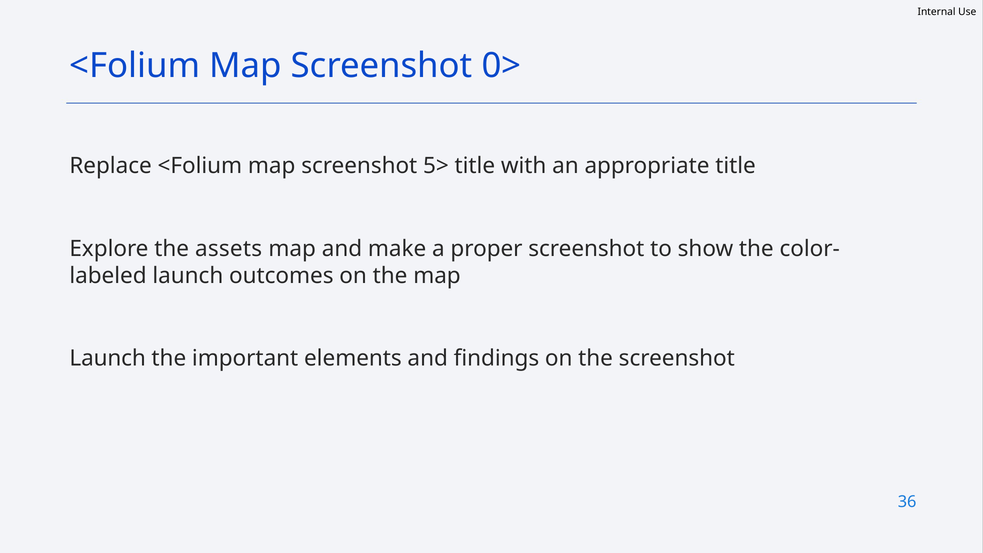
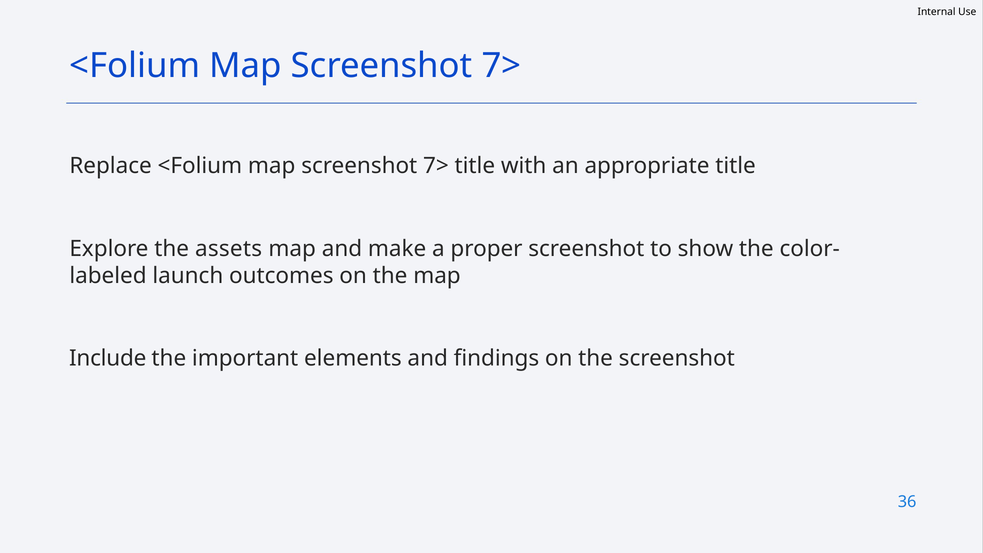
0>: 0> -> 7> (501, 66)
5>: 5> -> 7> (436, 166)
Launch: Launch -> Include (108, 358)
